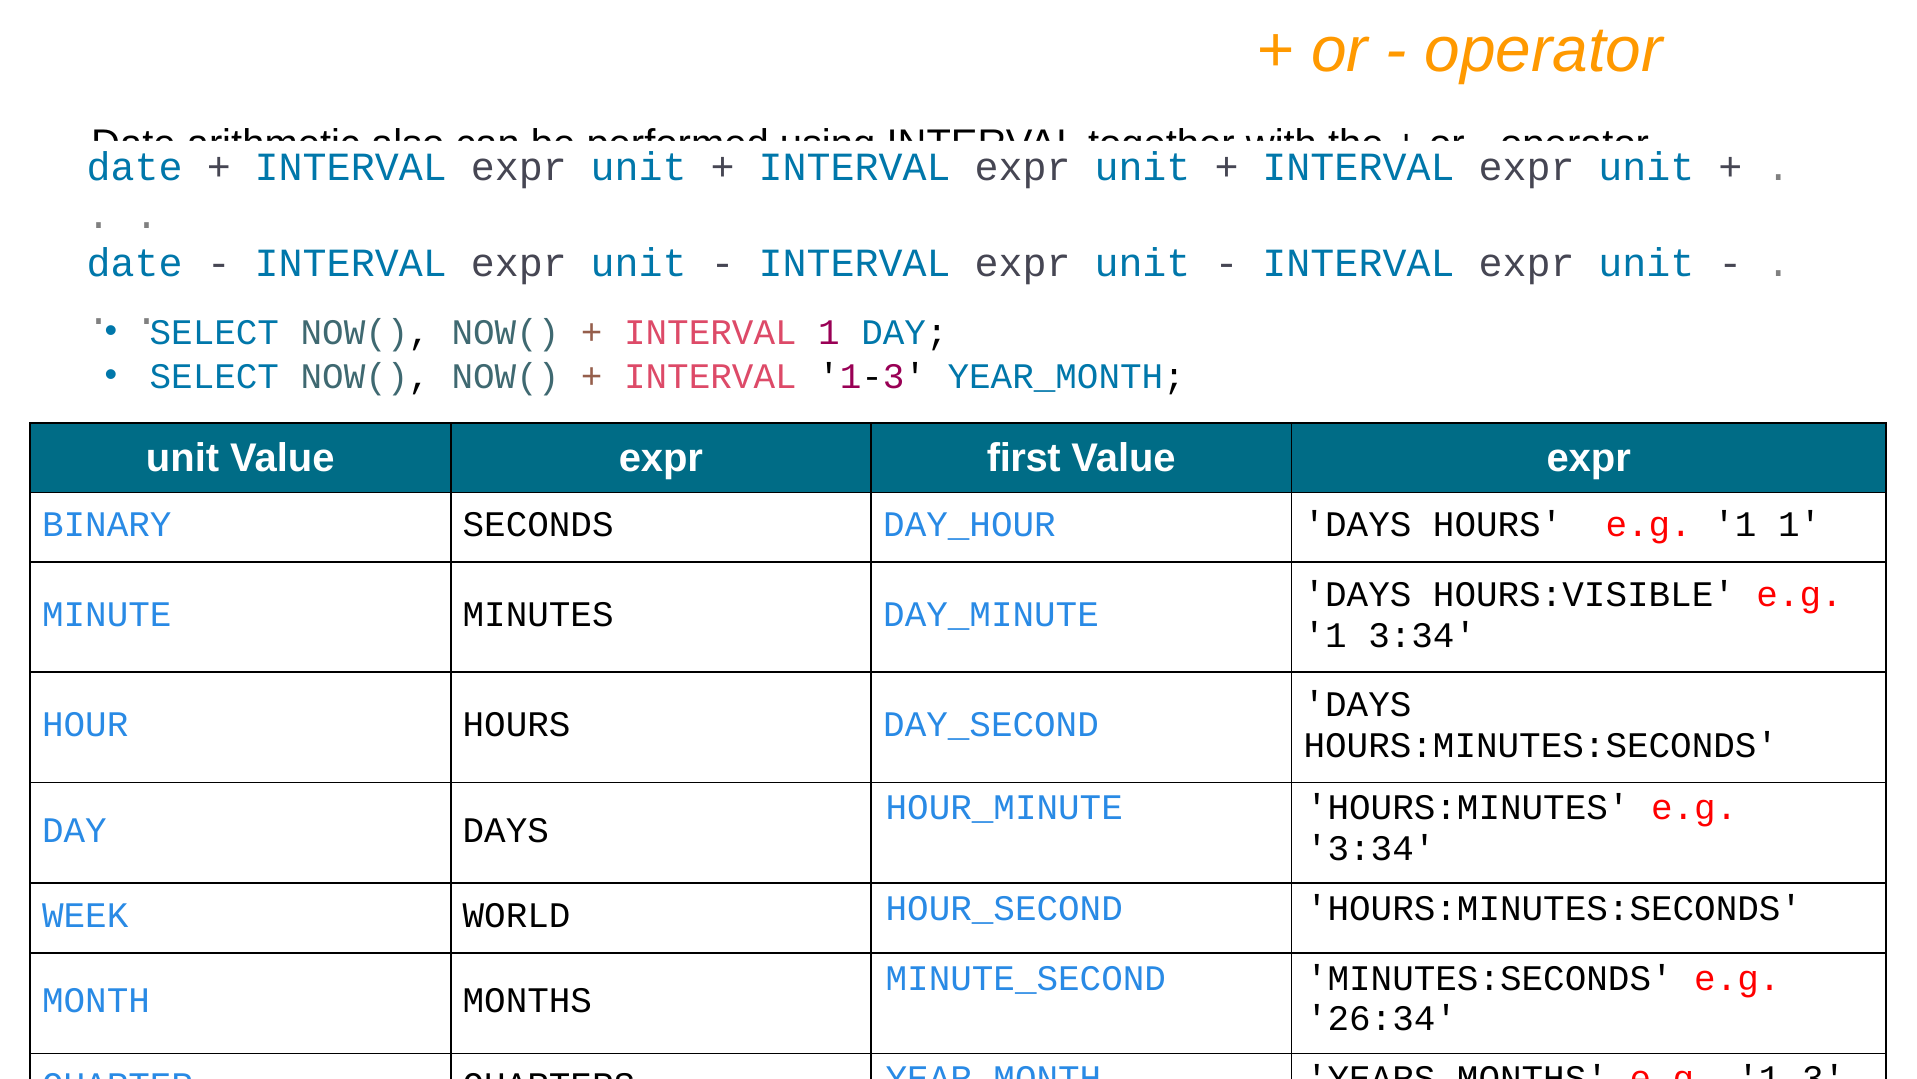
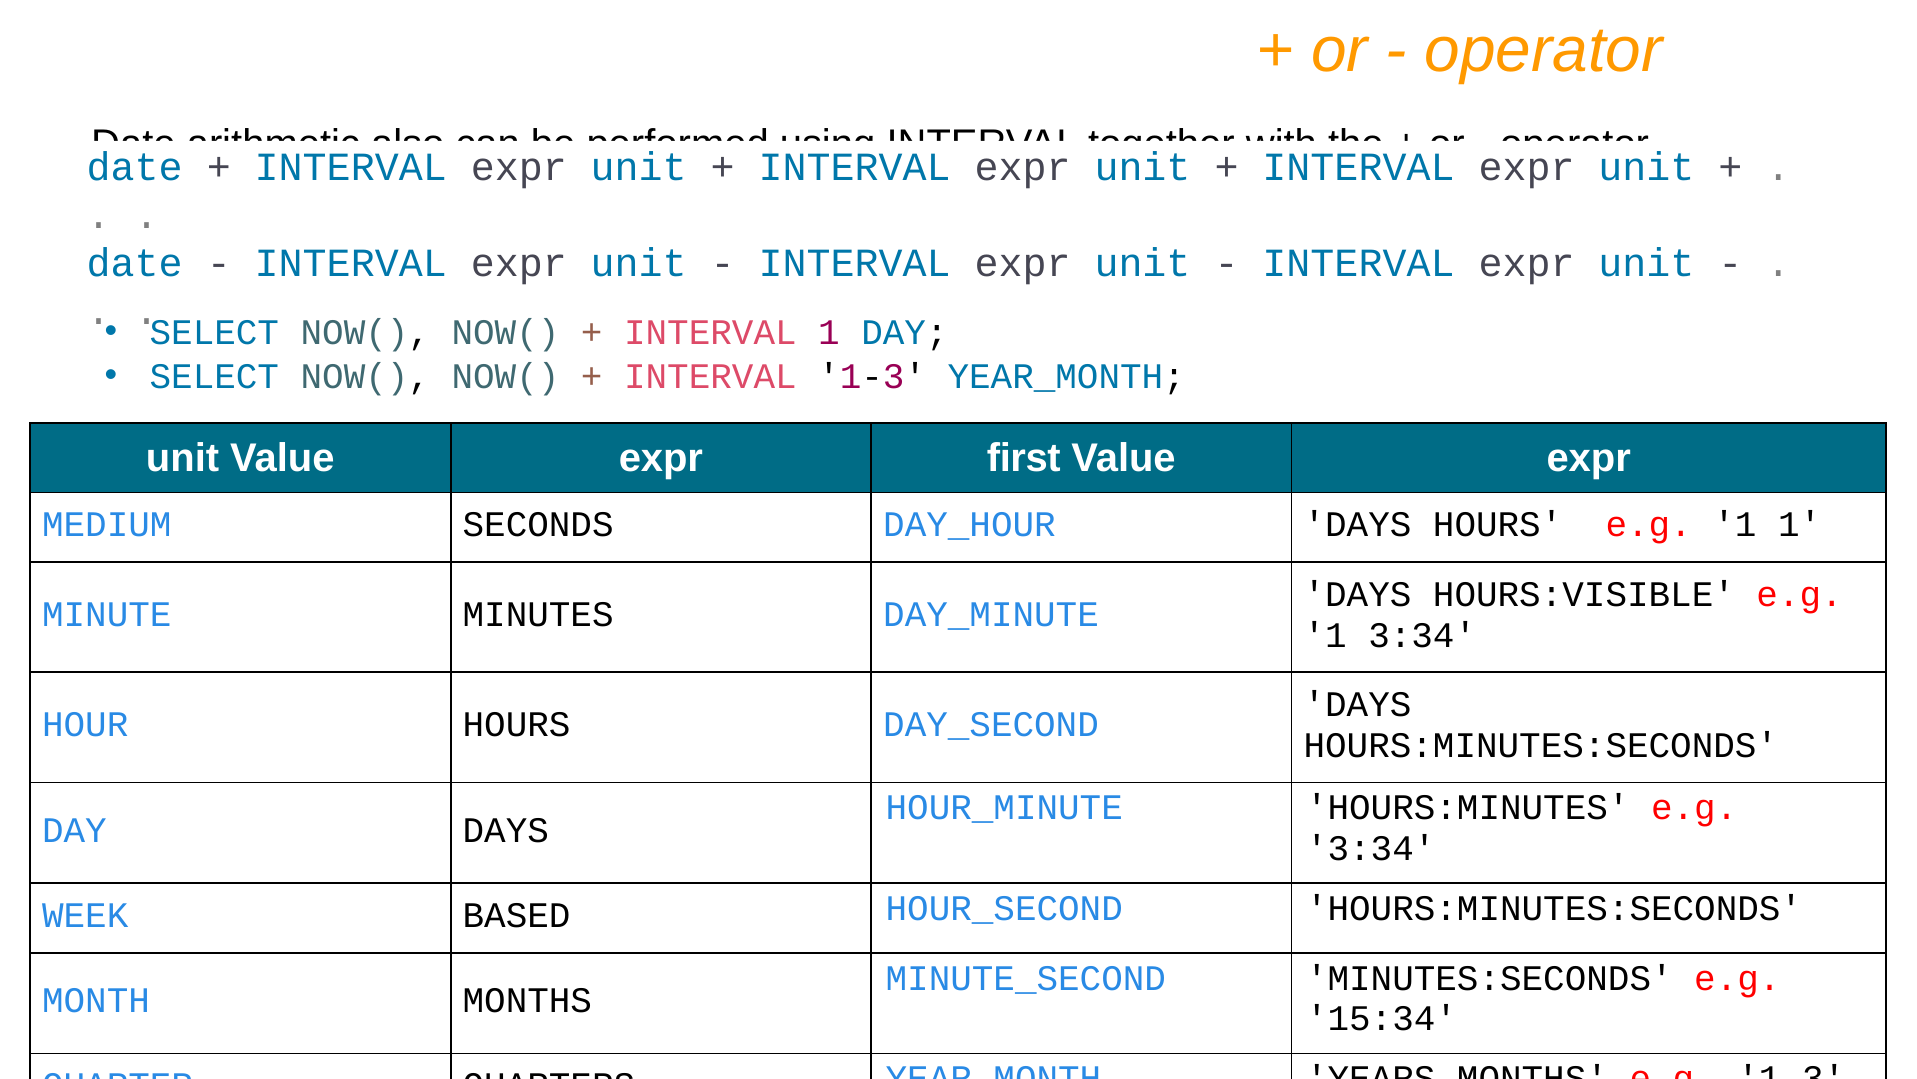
BINARY: BINARY -> MEDIUM (107, 525)
WORLD: WORLD -> BASED (517, 915)
26:34: 26:34 -> 15:34 (1382, 1018)
